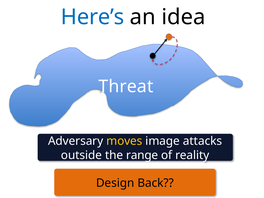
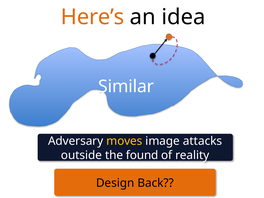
Here’s colour: blue -> orange (93, 17)
Threat: Threat -> Similar (126, 86)
range: range -> found (142, 155)
